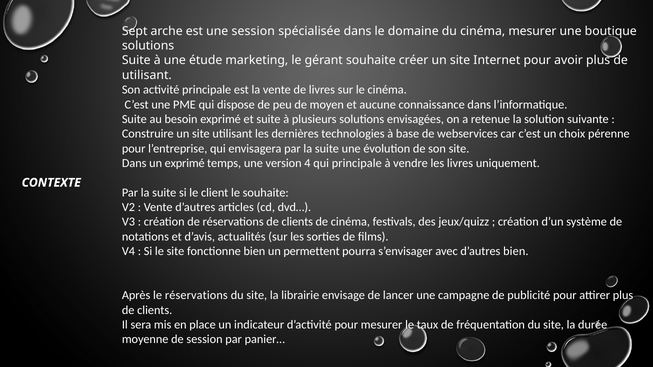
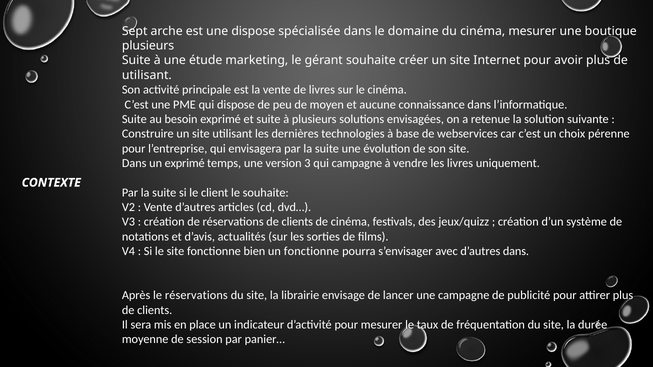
une session: session -> dispose (253, 31)
solutions: solutions -> plusieurs (148, 46)
version 4: 4 -> 3 (307, 163)
qui principale: principale -> campagne (357, 163)
un permettent: permettent -> fonctionne (311, 252)
d’autres bien: bien -> dans (516, 252)
